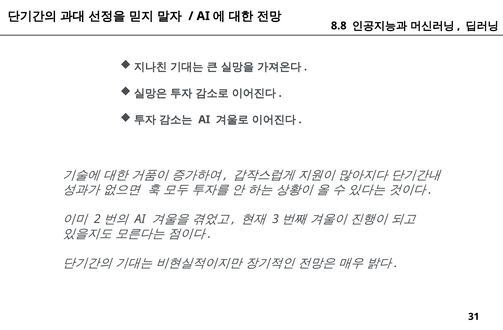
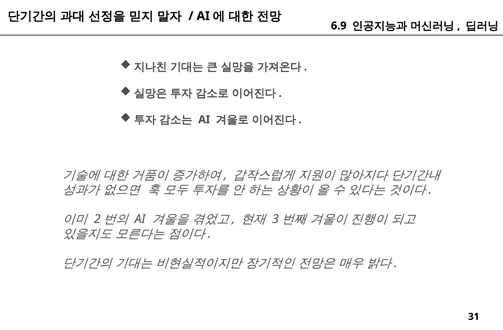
8.8: 8.8 -> 6.9 (339, 26)
